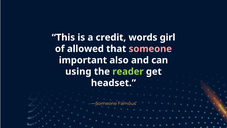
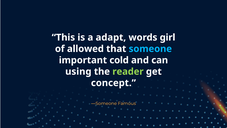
credit: credit -> adapt (111, 37)
someone colour: pink -> light blue (150, 49)
also: also -> cold (119, 60)
headset: headset -> concept (113, 83)
